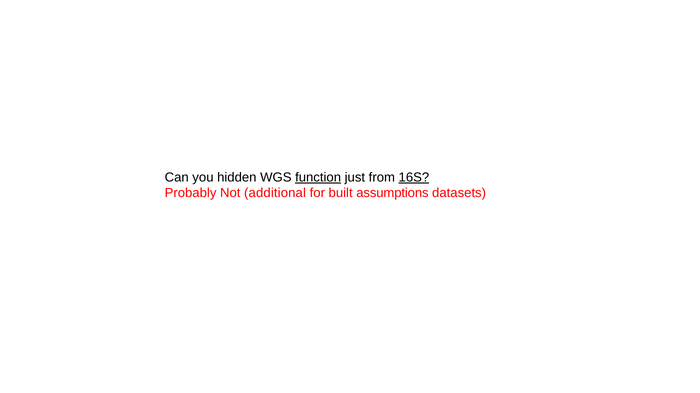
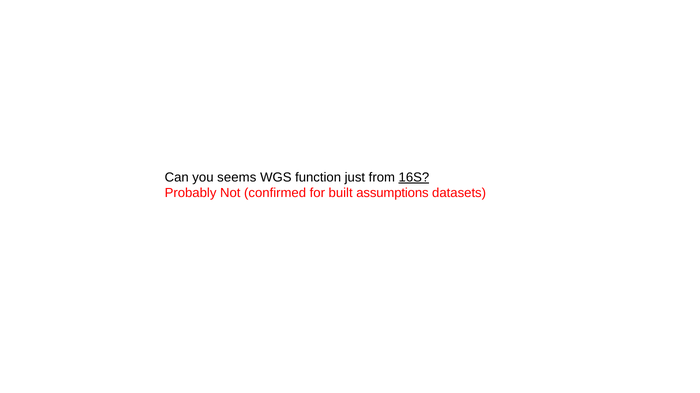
hidden: hidden -> seems (237, 178)
function underline: present -> none (318, 178)
additional: additional -> confirmed (275, 193)
